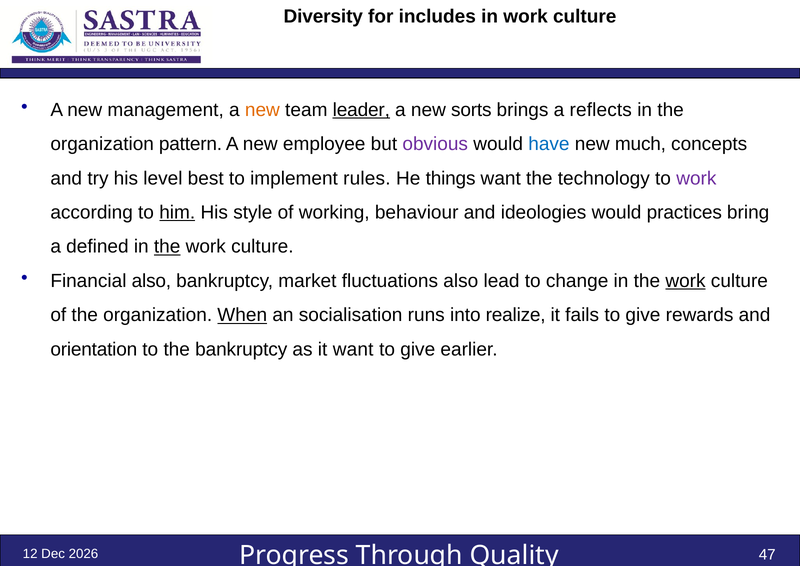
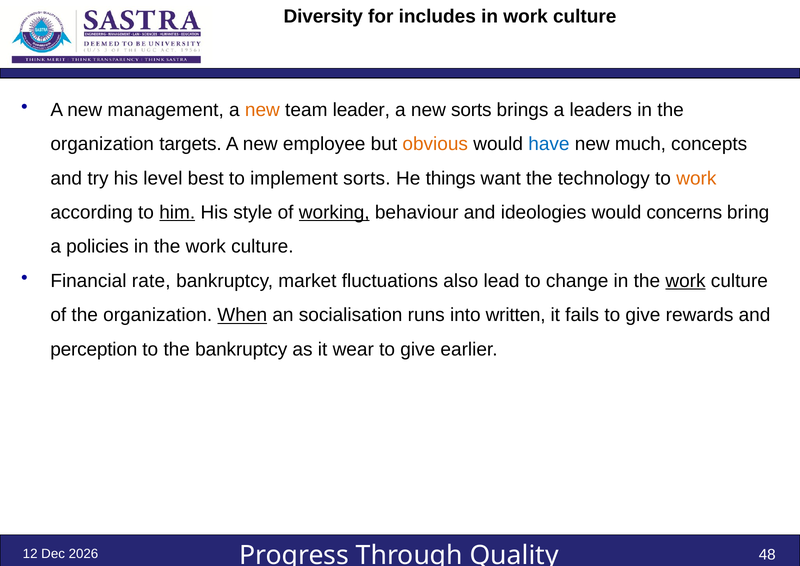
leader underline: present -> none (361, 110)
reflects: reflects -> leaders (601, 110)
pattern: pattern -> targets (191, 144)
obvious colour: purple -> orange (435, 144)
implement rules: rules -> sorts (367, 178)
work colour: purple -> orange (696, 178)
working underline: none -> present (334, 212)
practices: practices -> concerns (684, 212)
defined: defined -> policies (97, 247)
the underline: present -> none (167, 247)
Financial also: also -> rate (151, 281)
realize: realize -> written (516, 315)
orientation: orientation -> perception (94, 349)
it want: want -> wear (353, 349)
47: 47 -> 48 (767, 555)
